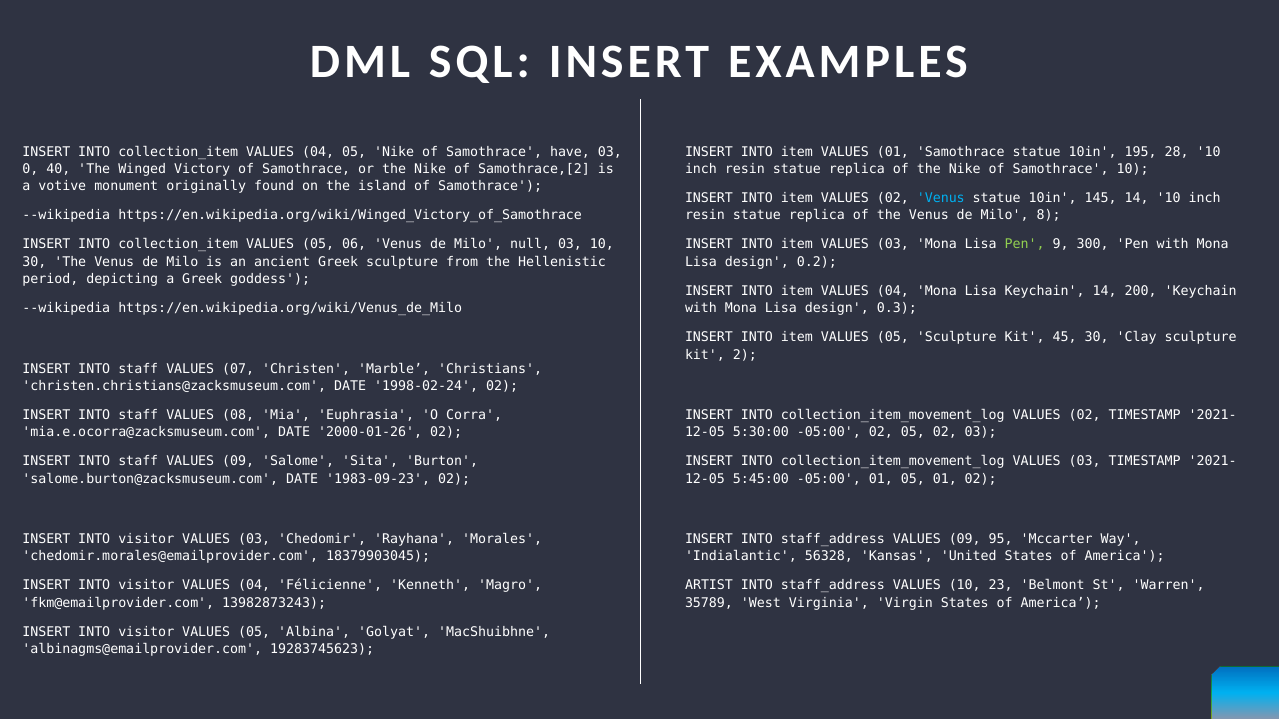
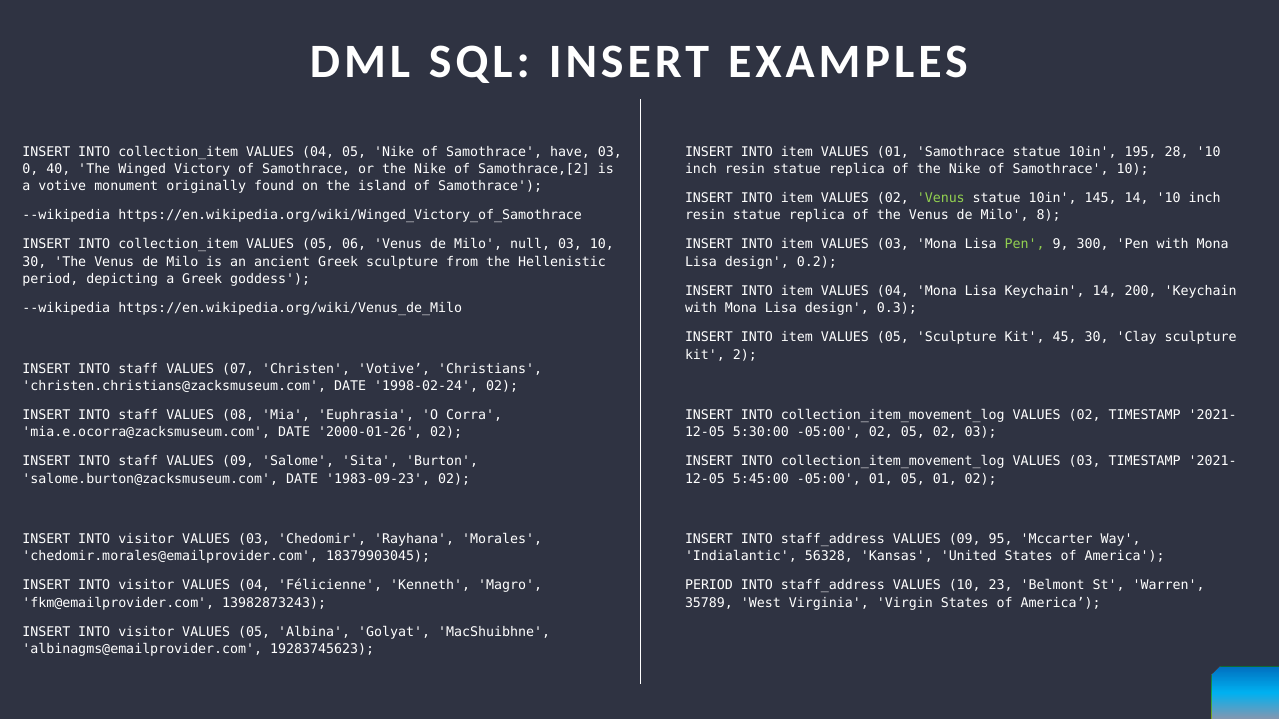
Venus colour: light blue -> light green (941, 198)
Christen Marble: Marble -> Votive (394, 369)
ARTIST: ARTIST -> PERIOD (709, 586)
